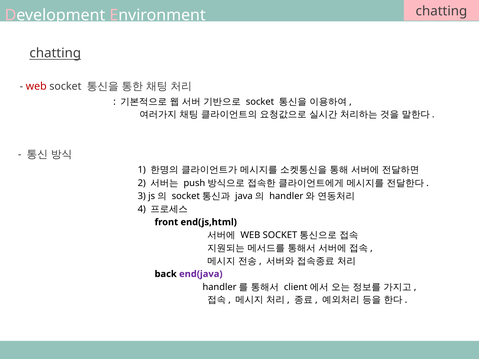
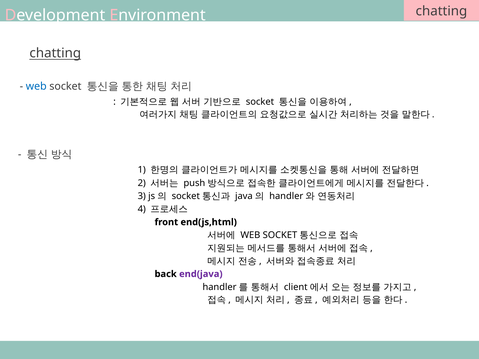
web colour: red -> blue (36, 86)
